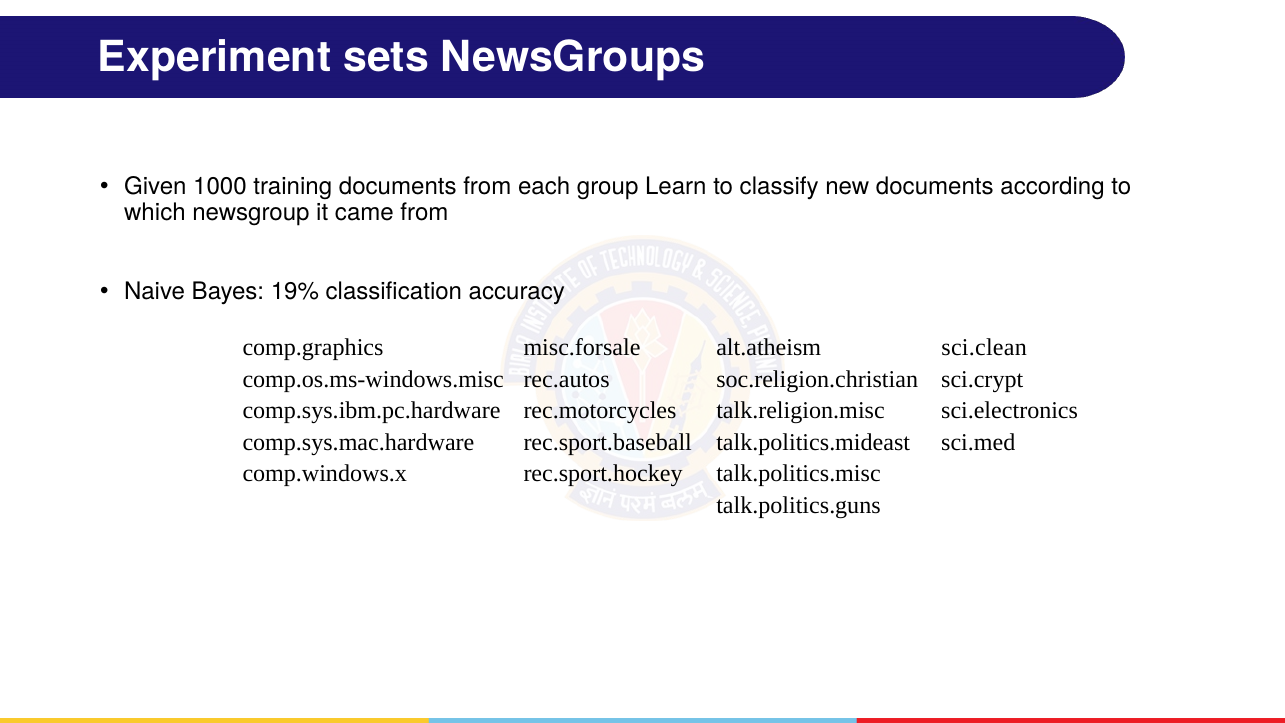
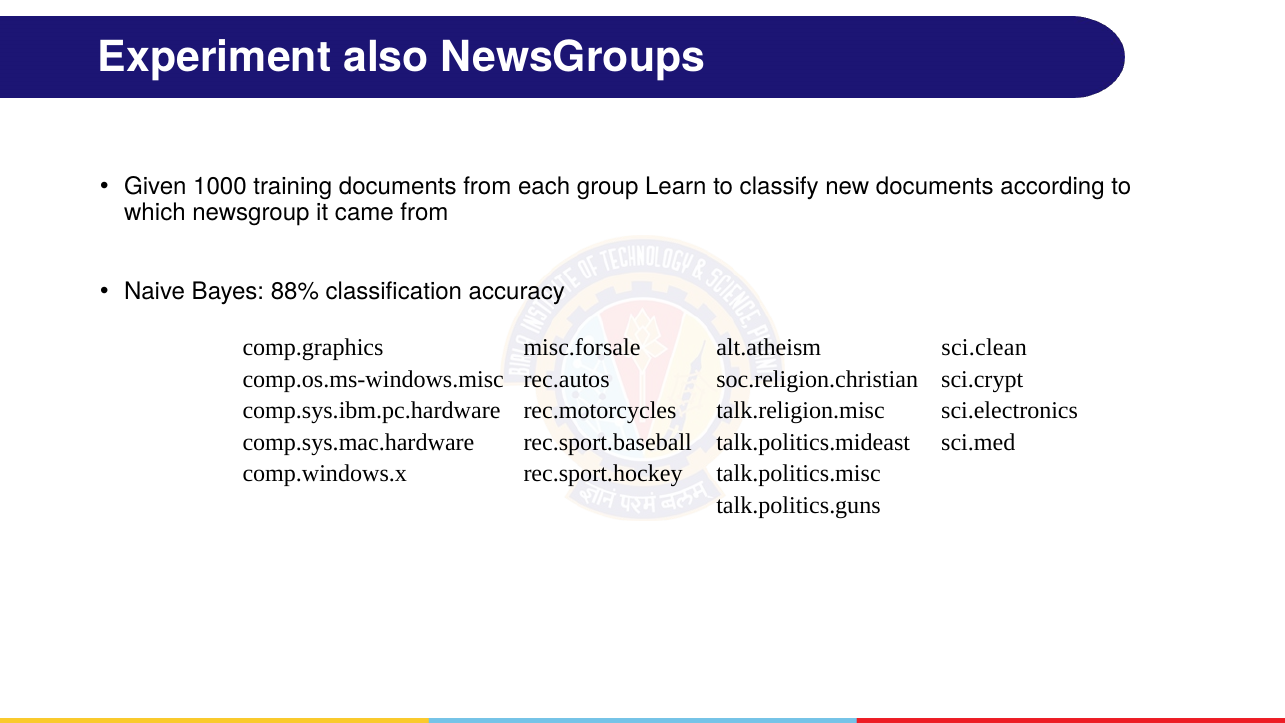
sets: sets -> also (386, 57)
19%: 19% -> 88% (295, 291)
